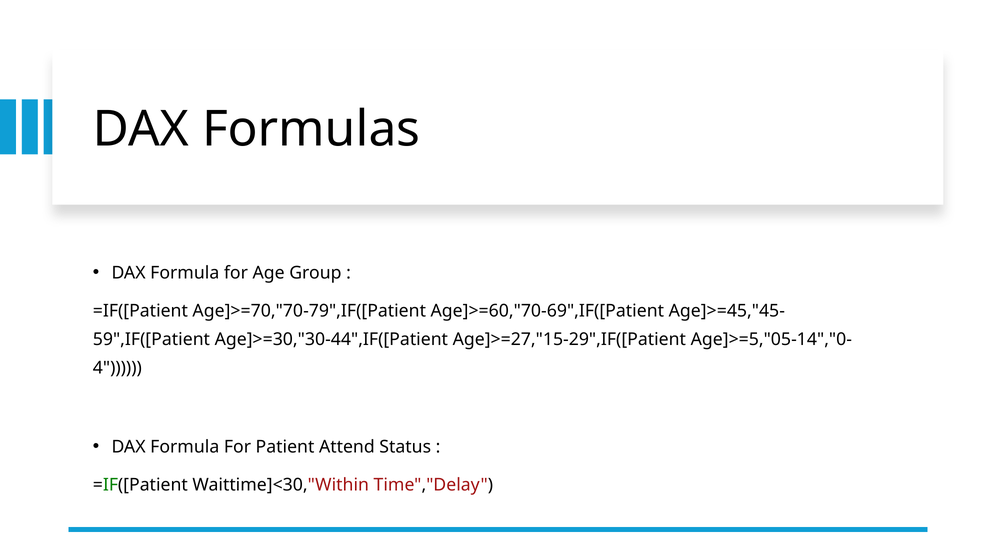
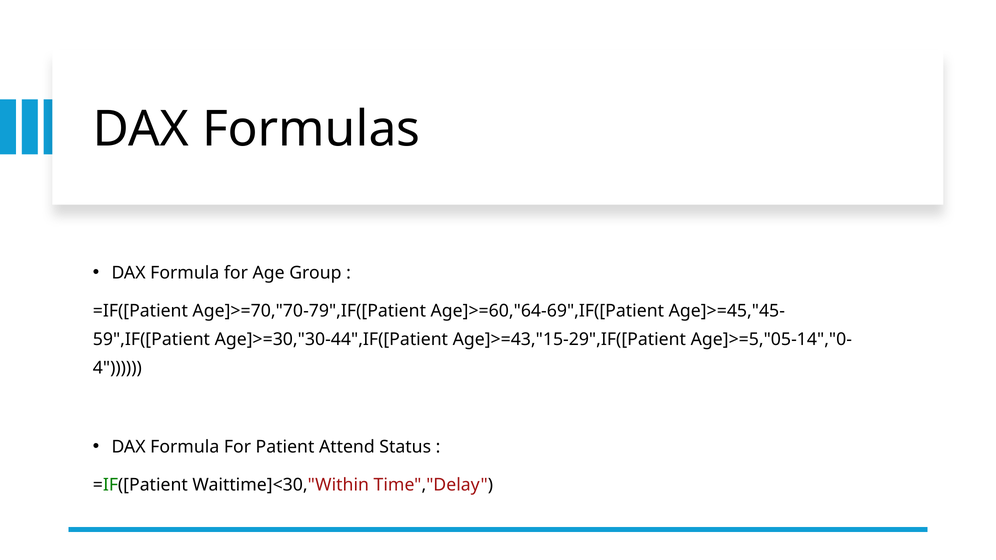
Age]>=60,"70-69",IF([Patient: Age]>=60,"70-69",IF([Patient -> Age]>=60,"64-69",IF([Patient (547, 311)
Age]>=27,"15-29",IF([Patient: Age]>=27,"15-29",IF([Patient -> Age]>=43,"15-29",IF([Patient (569, 340)
